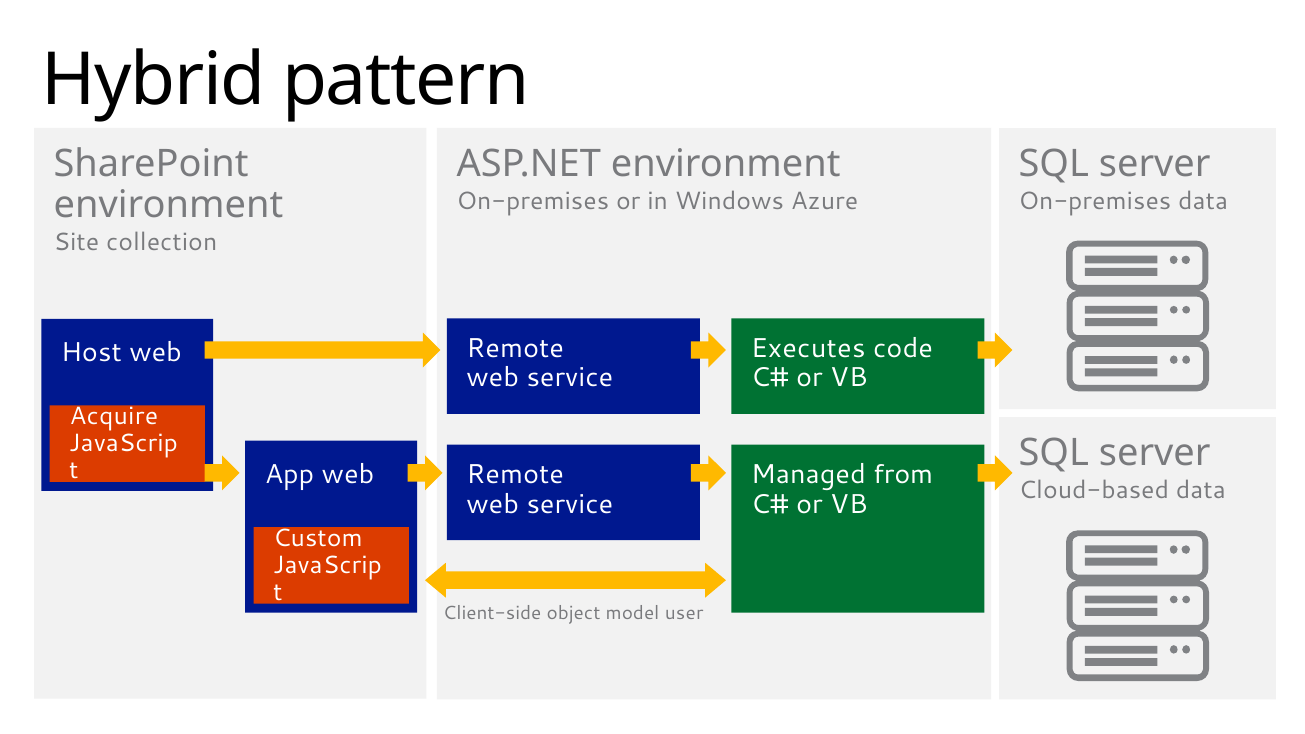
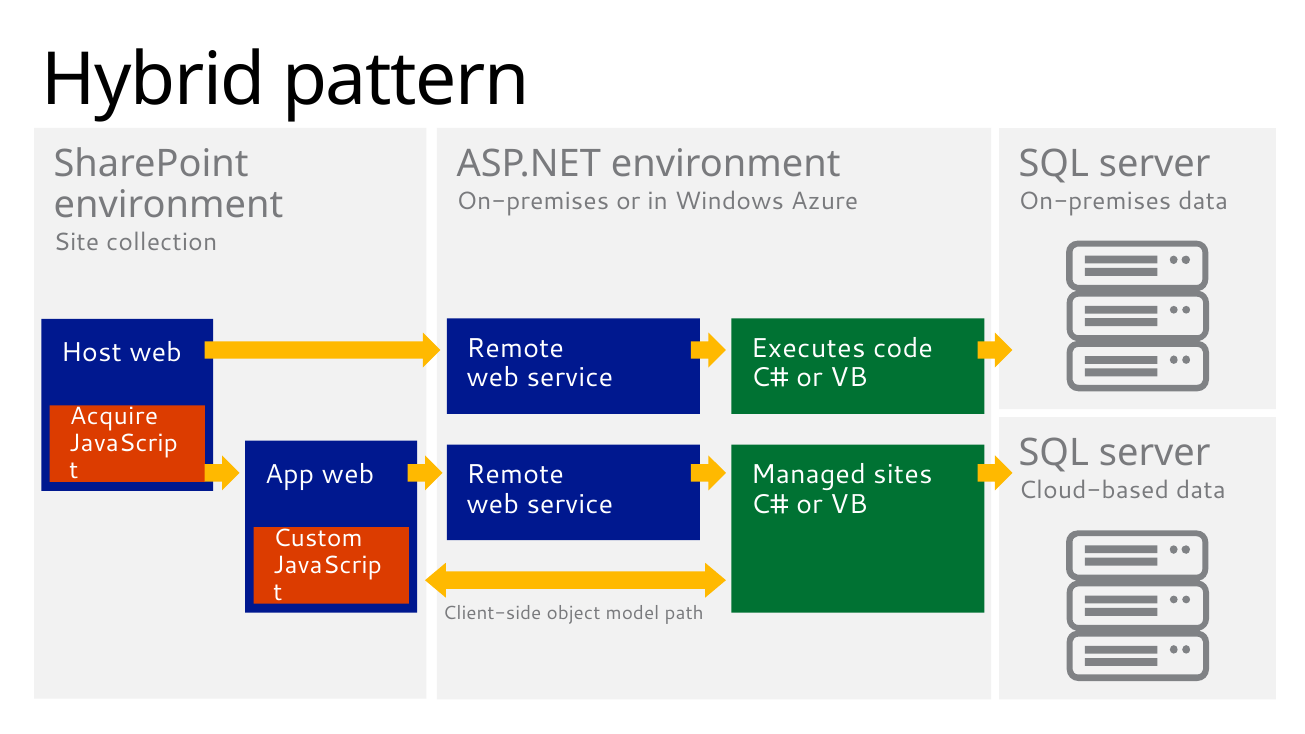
from: from -> sites (903, 475)
user: user -> path (684, 613)
